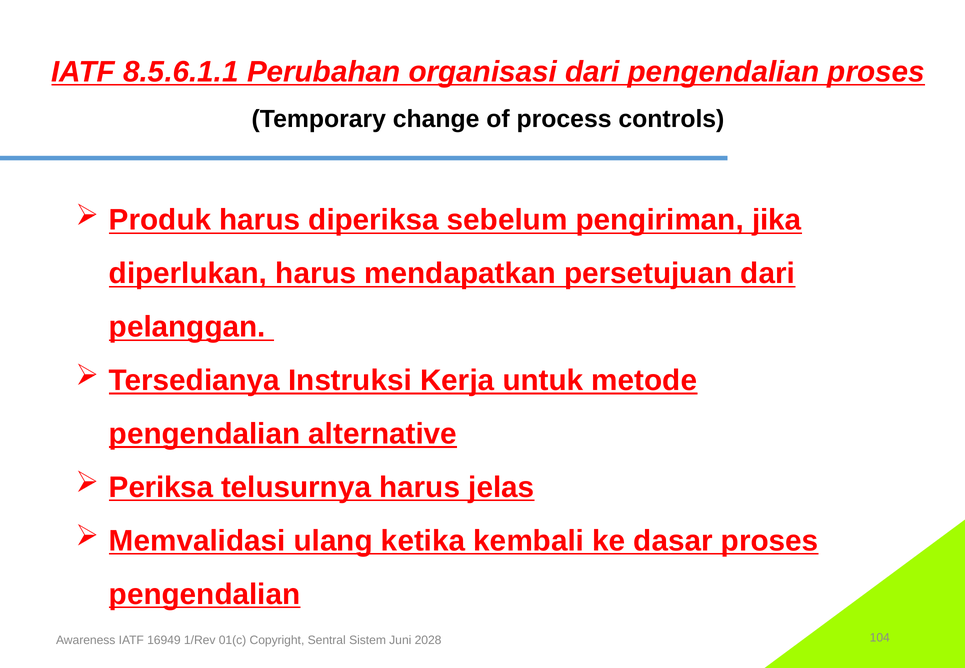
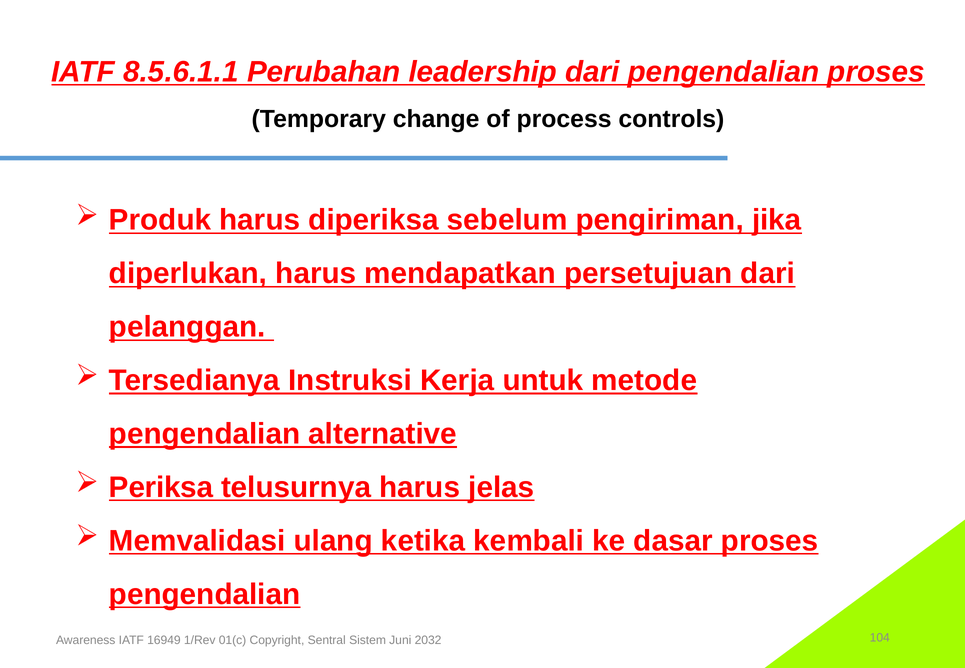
organisasi: organisasi -> leadership (483, 72)
2028: 2028 -> 2032 (428, 640)
